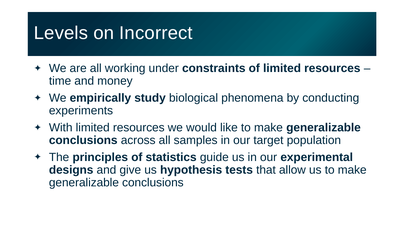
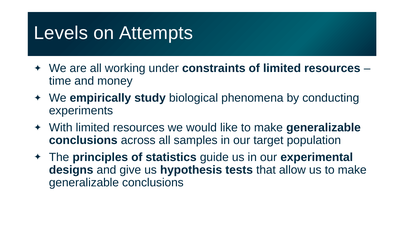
Incorrect: Incorrect -> Attempts (156, 33)
